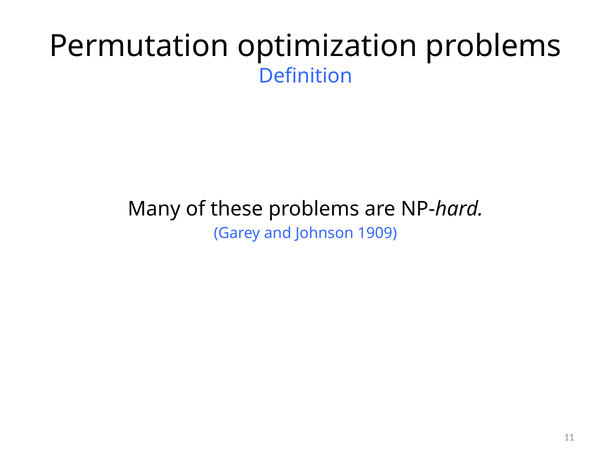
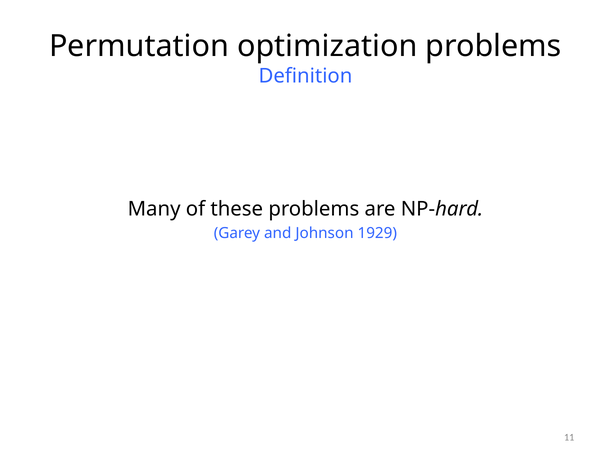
1909: 1909 -> 1929 (377, 233)
